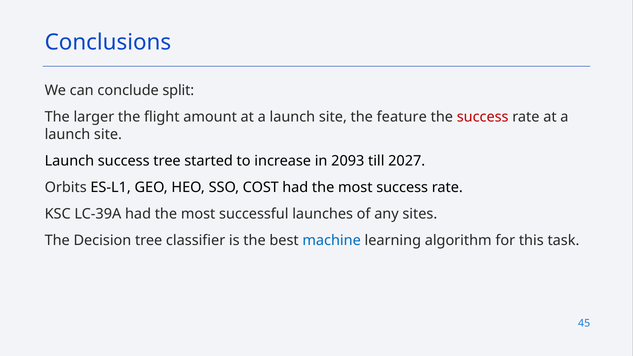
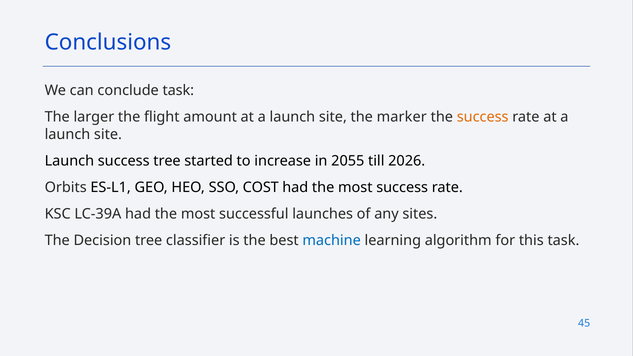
conclude split: split -> task (178, 90)
feature: feature -> marker (402, 117)
success colour: red -> orange (483, 117)
2093: 2093 -> 2055 (348, 161)
2027: 2027 -> 2026 (407, 161)
